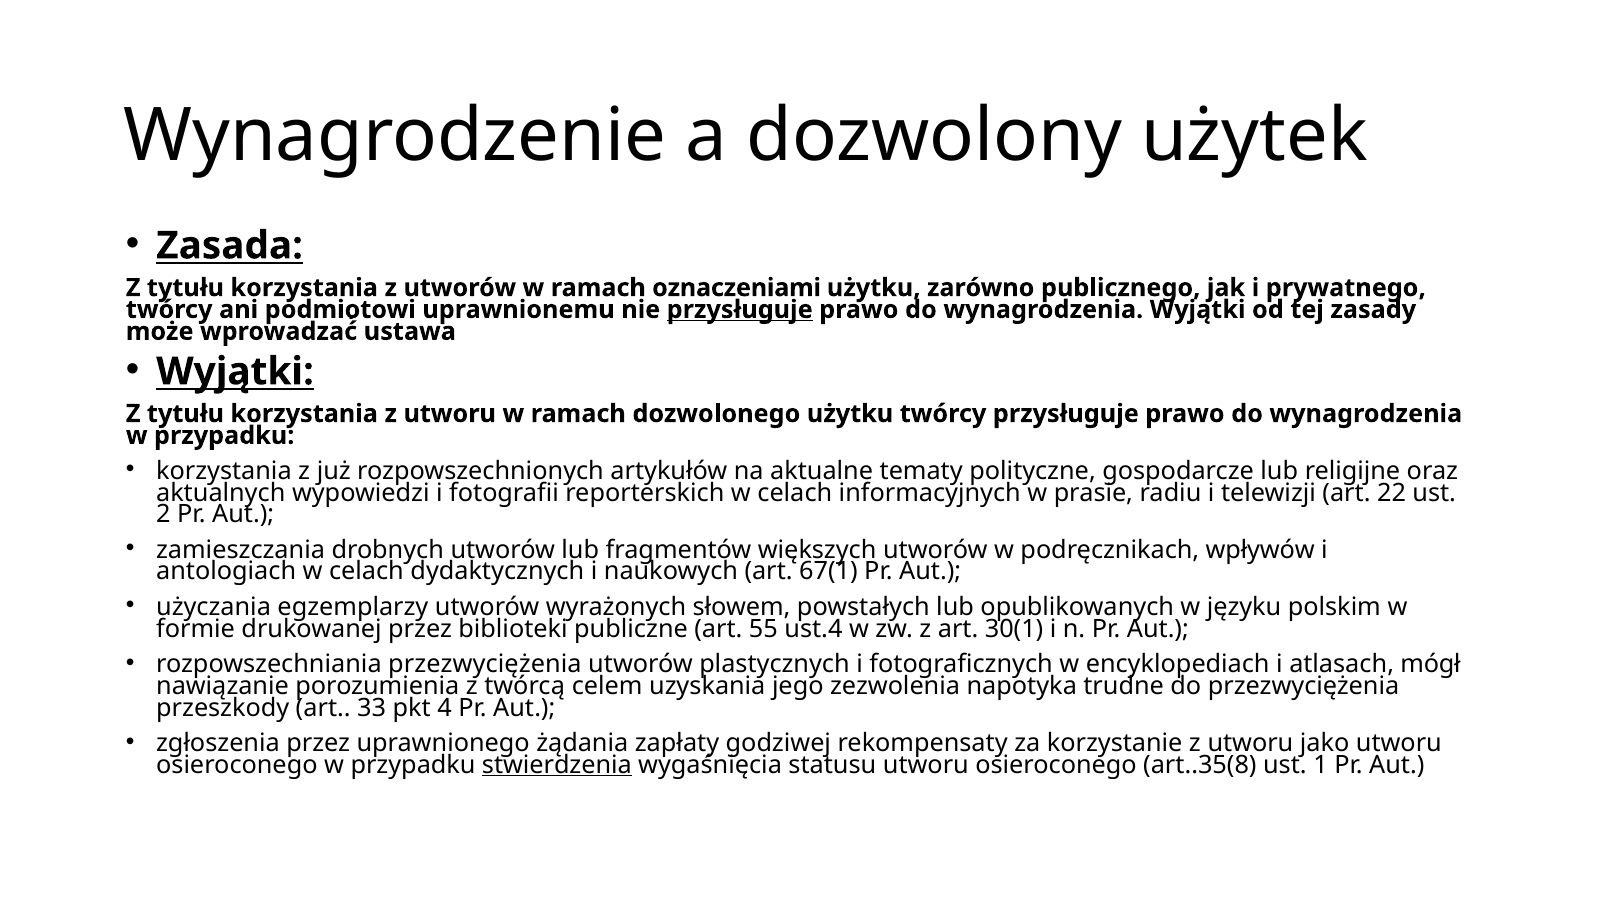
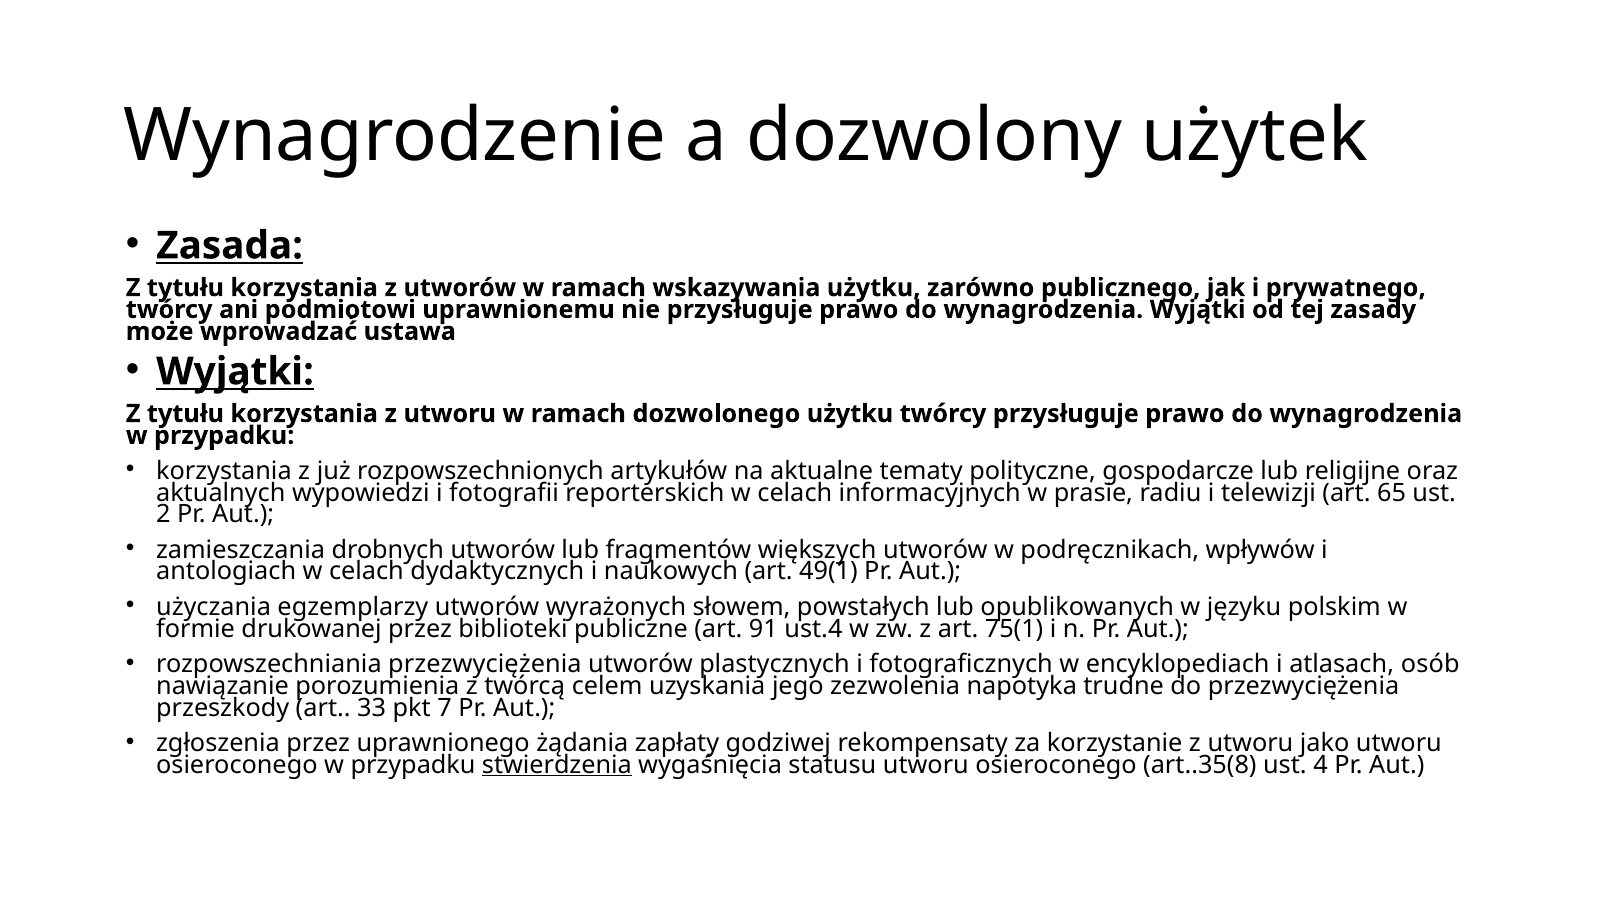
oznaczeniami: oznaczeniami -> wskazywania (736, 288)
przysługuje underline: present -> none (740, 310)
22: 22 -> 65 (1392, 493)
67(1: 67(1 -> 49(1 (828, 572)
55: 55 -> 91 (763, 629)
30(1: 30(1 -> 75(1 (1014, 629)
mógł: mógł -> osób (1430, 664)
4: 4 -> 7 (445, 708)
1: 1 -> 4 (1321, 765)
